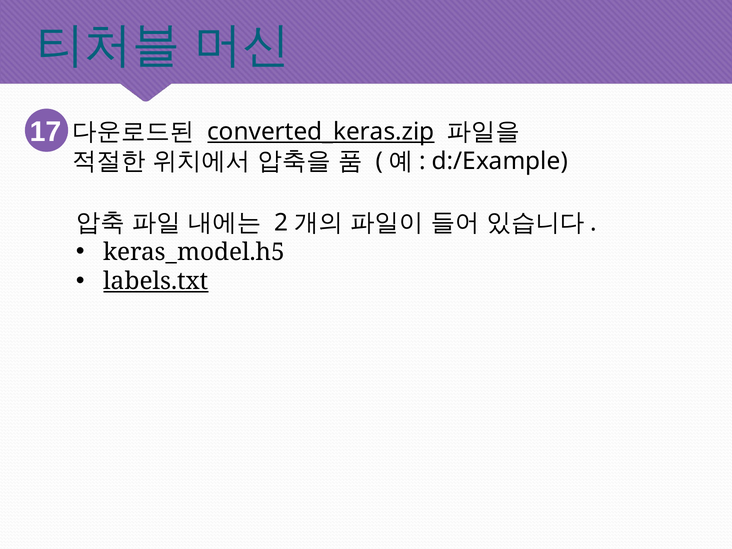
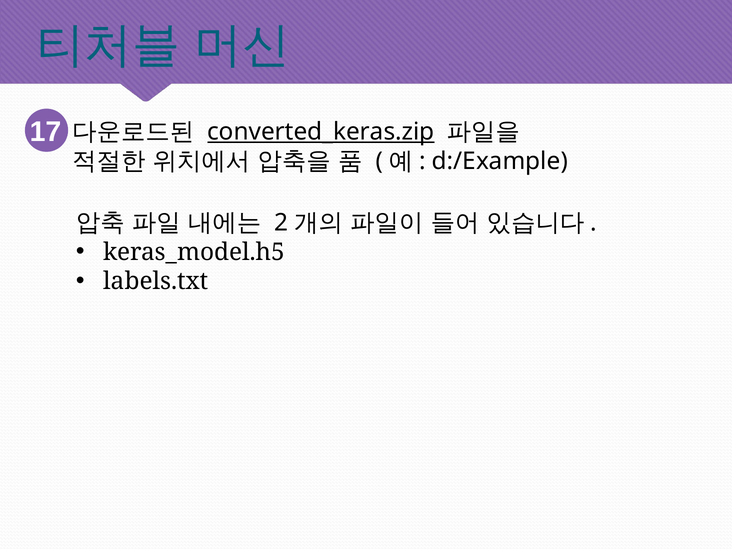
labels.txt underline: present -> none (156, 281)
